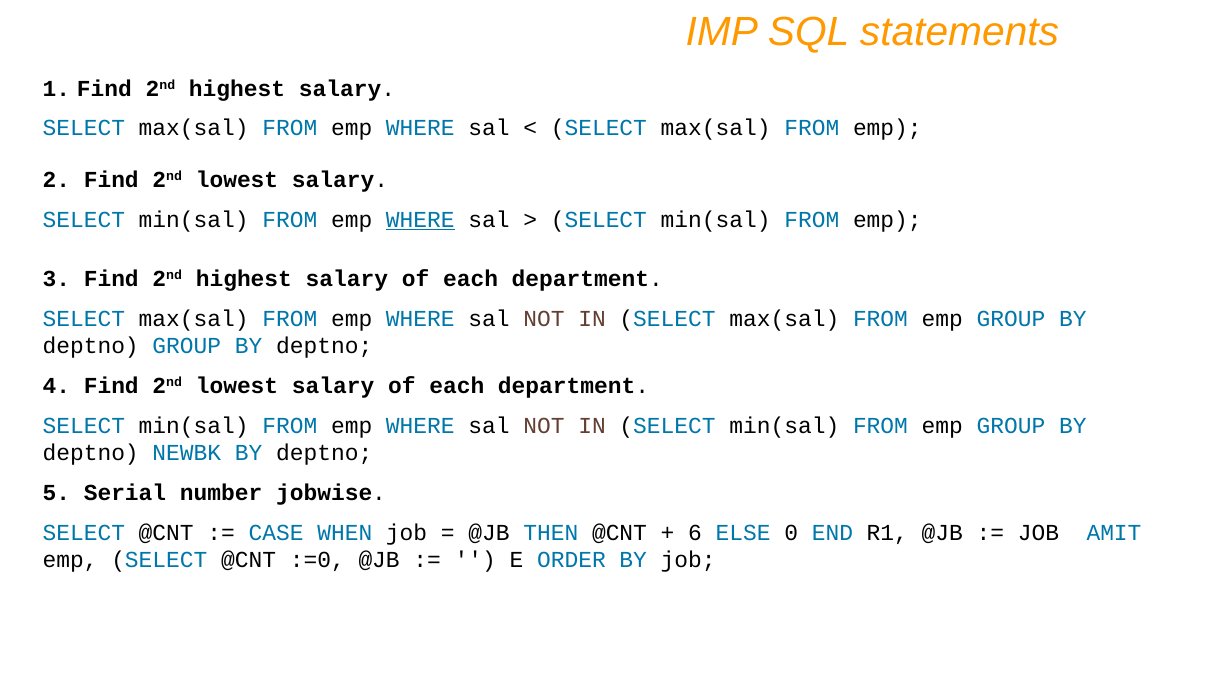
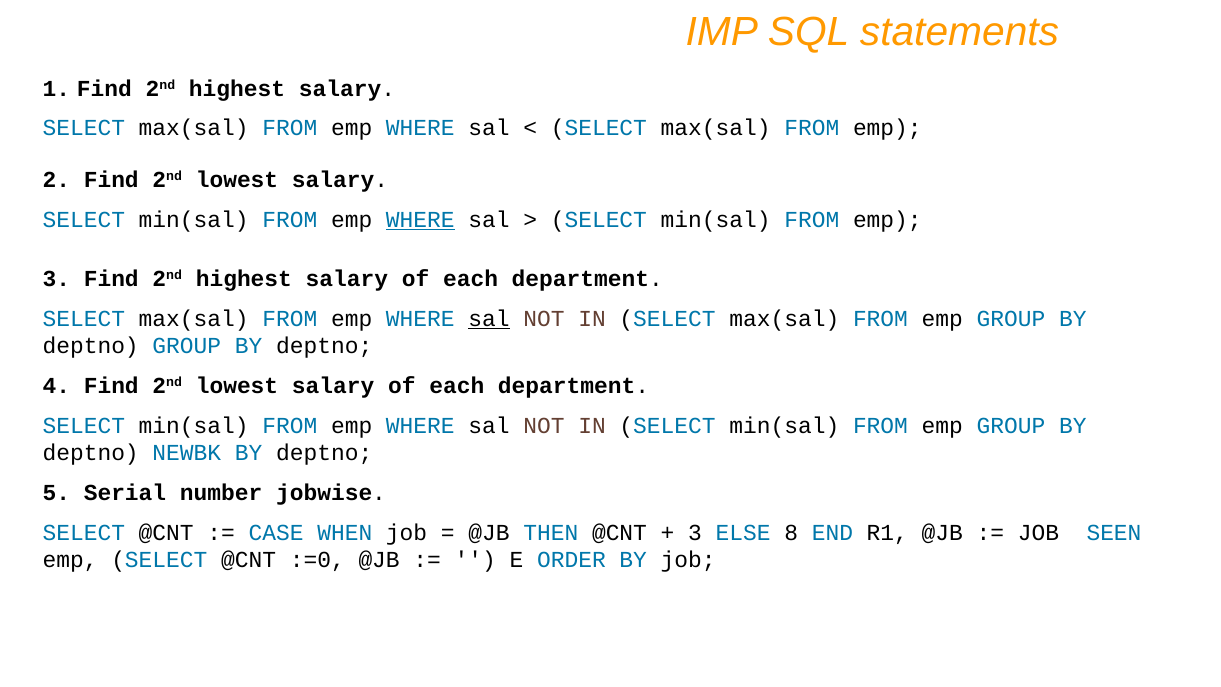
sal underline: none -> present (489, 319)
6: 6 -> 3 (695, 533)
0: 0 -> 8 (791, 533)
AMIT: AMIT -> SEEN (1114, 533)
